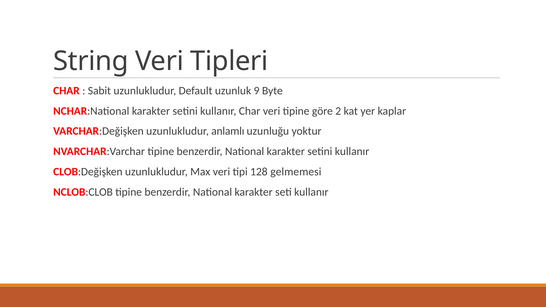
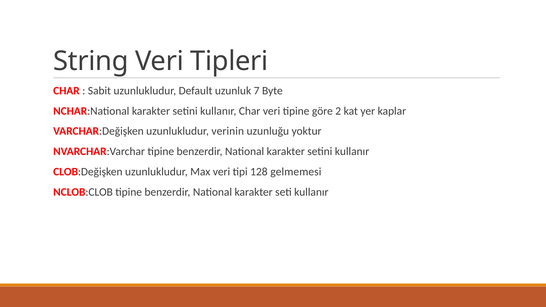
9: 9 -> 7 (257, 91)
anlamlı: anlamlı -> verinin (228, 131)
